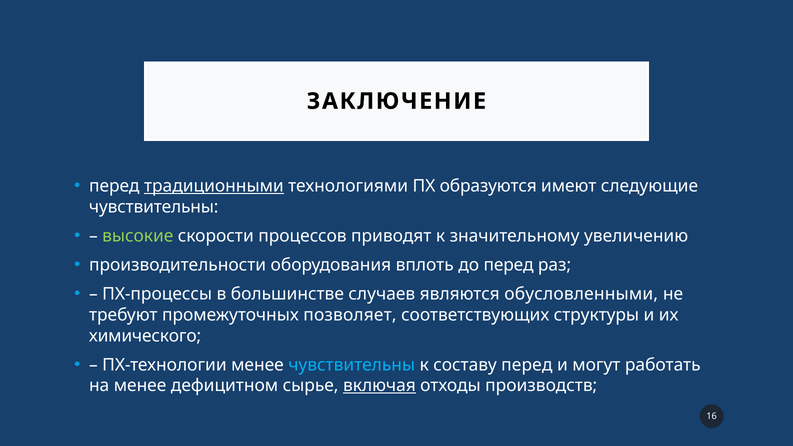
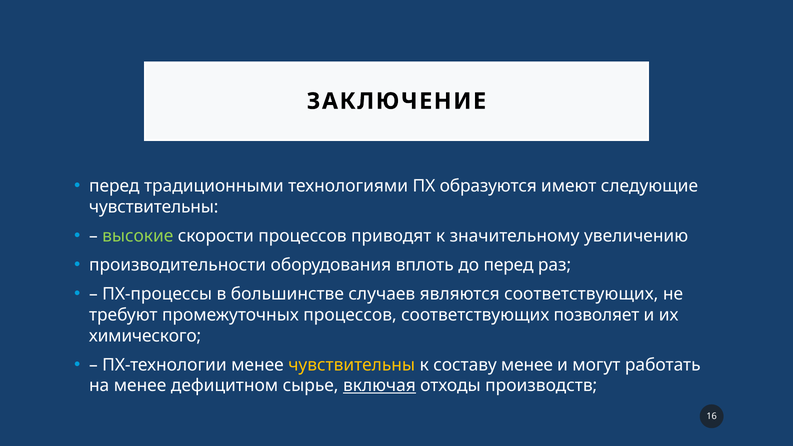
традиционными underline: present -> none (214, 186)
являются обусловленными: обусловленными -> соответствующих (581, 294)
промежуточных позволяет: позволяет -> процессов (350, 315)
структуры: структуры -> позволяет (596, 315)
чувствительны colour: light blue -> yellow (352, 365)
составу перед: перед -> менее (527, 365)
